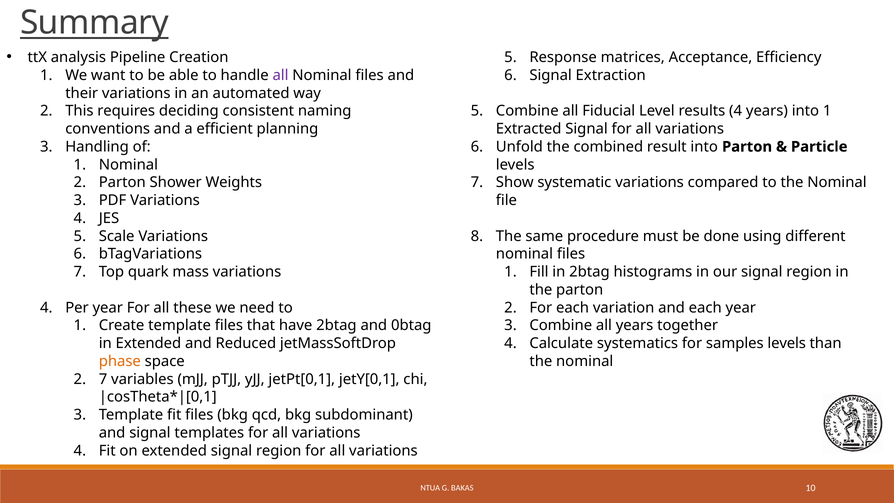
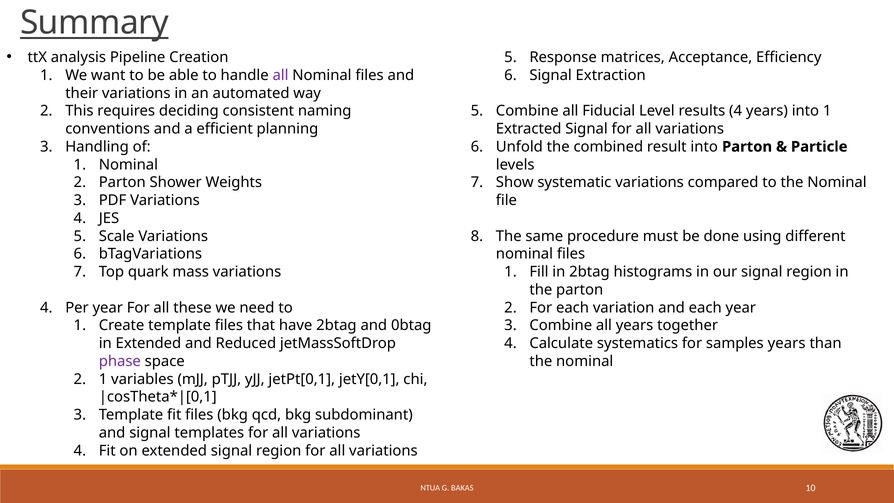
samples levels: levels -> years (787, 343)
phase colour: orange -> purple (120, 361)
7: 7 -> 1 (103, 379)
